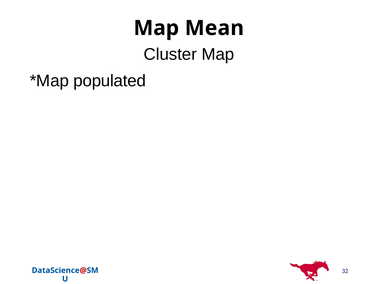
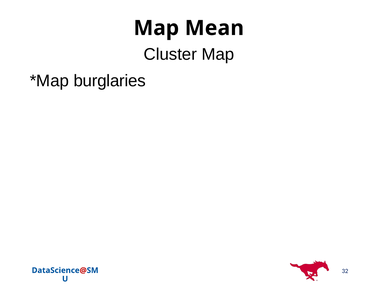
populated: populated -> burglaries (110, 81)
